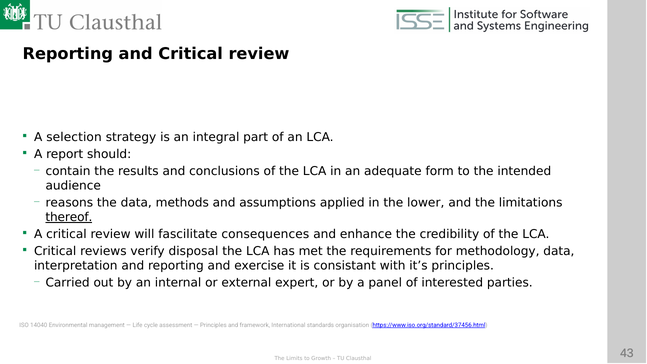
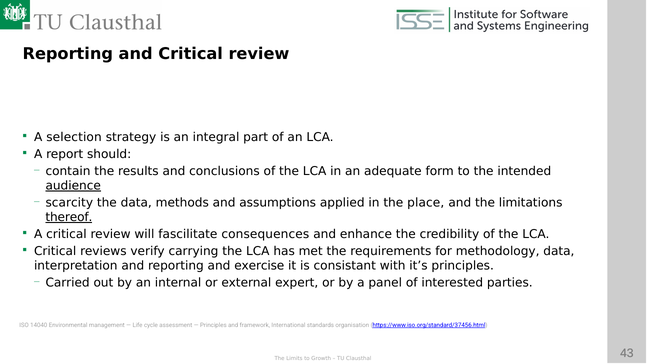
audience underline: none -> present (73, 186)
reasons: reasons -> scarcity (69, 203)
lower: lower -> place (426, 203)
disposal: disposal -> carrying (193, 251)
